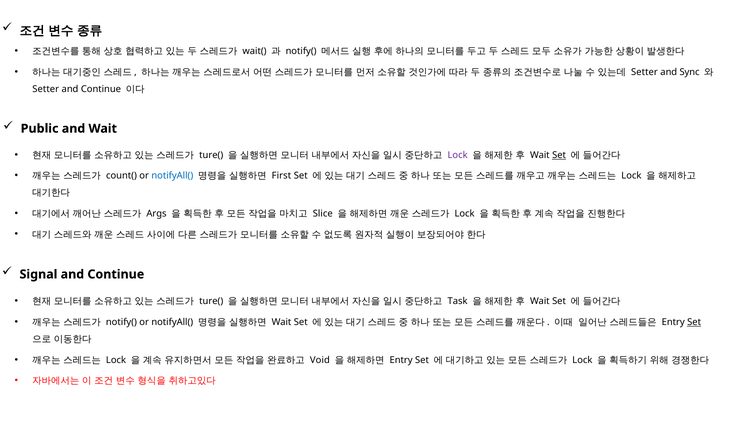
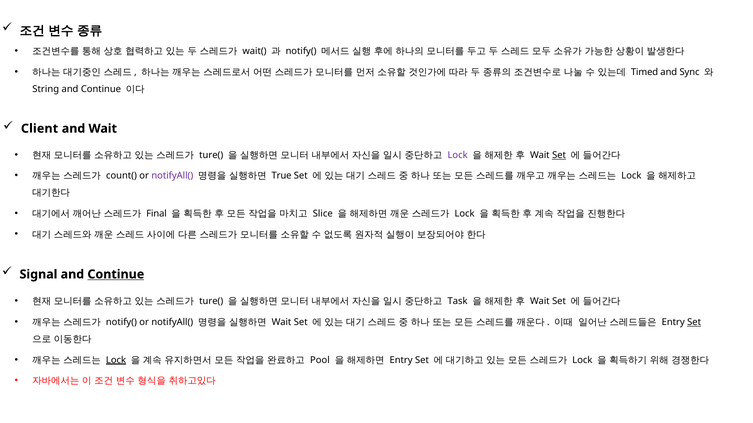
Setter: Setter -> Timed (645, 72)
Setter: Setter -> String (46, 89)
Public: Public -> Client (40, 129)
notifyAll( colour: blue -> purple (172, 176)
First: First -> True (282, 176)
Args: Args -> Final (157, 214)
Continue underline: none -> present (116, 275)
Lock underline: none -> present (116, 360)
Void: Void -> Pool (320, 360)
